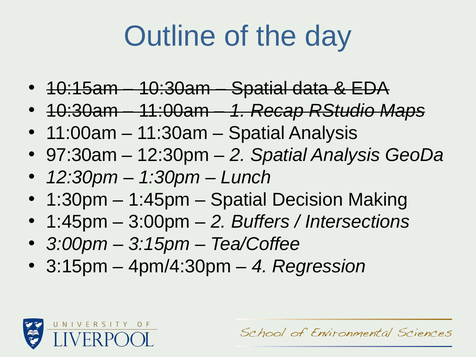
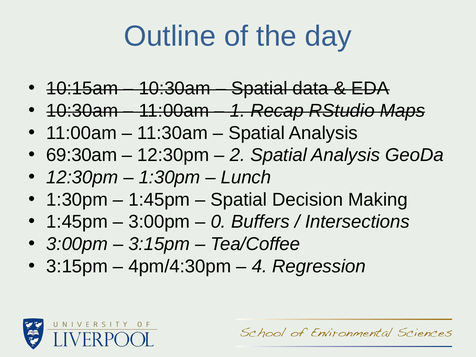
97:30am: 97:30am -> 69:30am (82, 155)
2: 2 -> 0 (218, 222)
